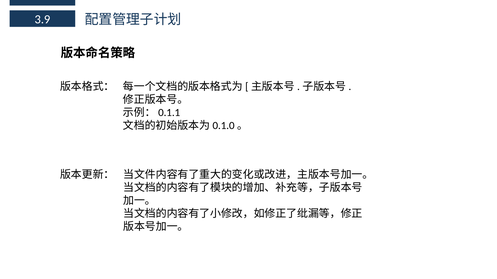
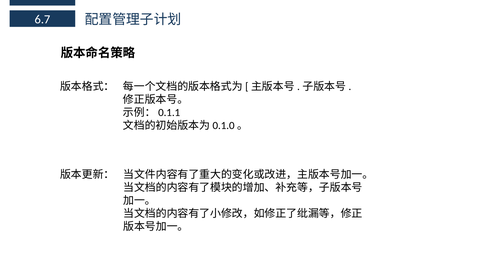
3.9: 3.9 -> 6.7 (42, 20)
